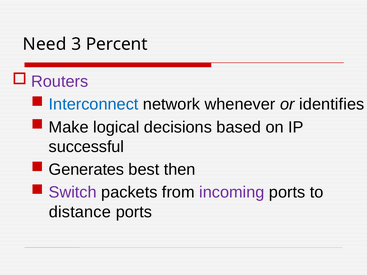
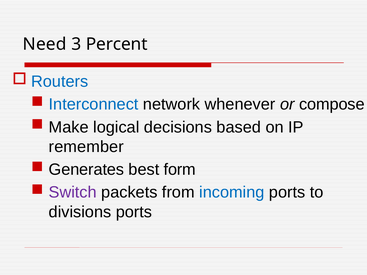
Routers colour: purple -> blue (60, 82)
identifies: identifies -> compose (332, 104)
successful: successful -> remember (86, 147)
then: then -> form (180, 170)
incoming colour: purple -> blue (232, 193)
distance: distance -> divisions (80, 212)
